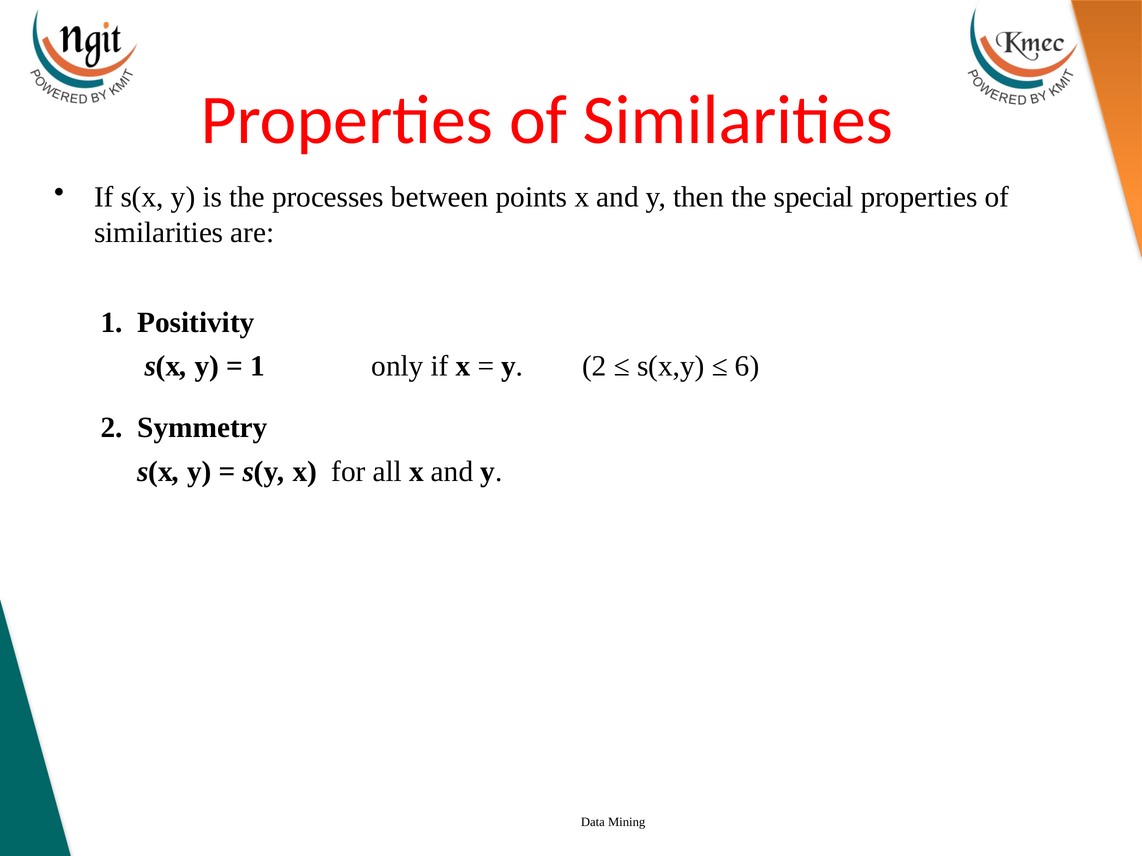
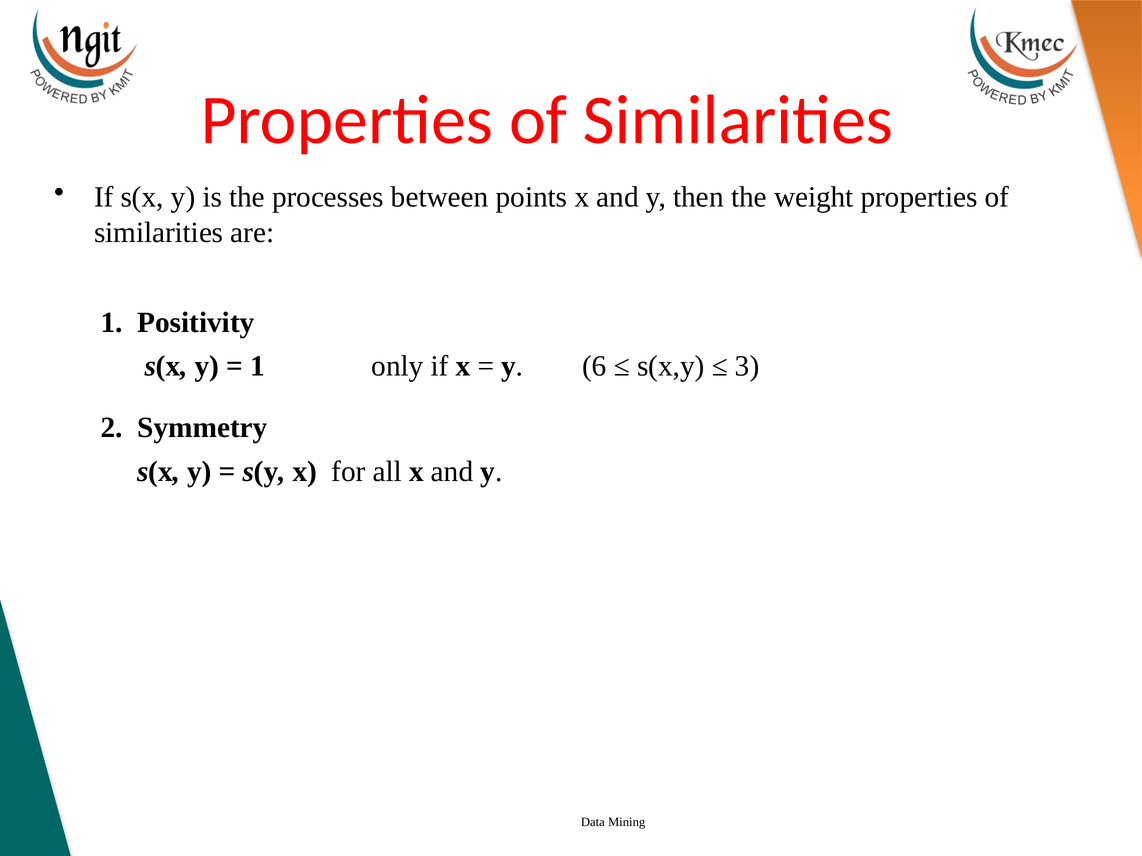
special: special -> weight (814, 197)
y 2: 2 -> 6 (594, 366)
6: 6 -> 3 (747, 366)
